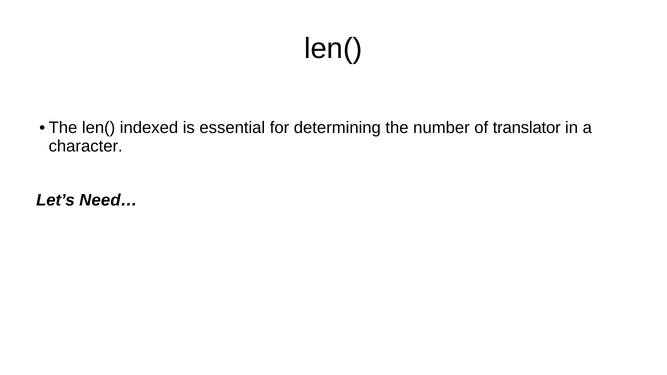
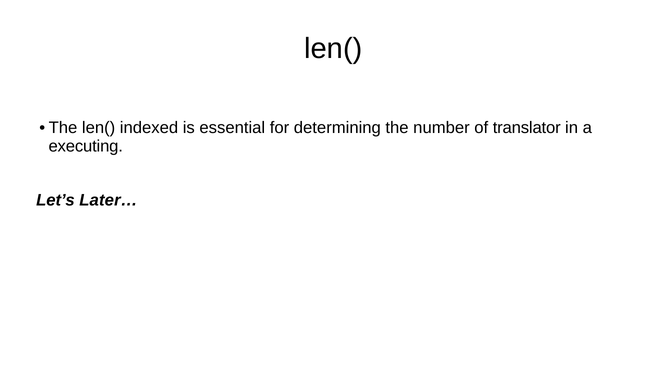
character: character -> executing (86, 146)
Need…: Need… -> Later… (108, 200)
